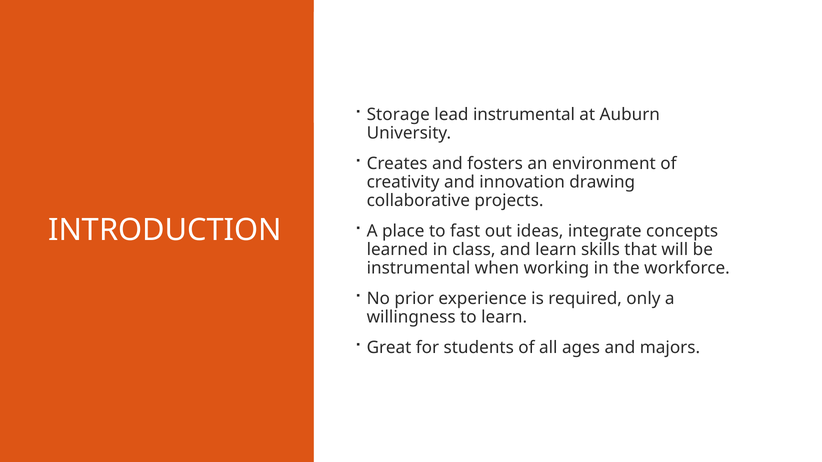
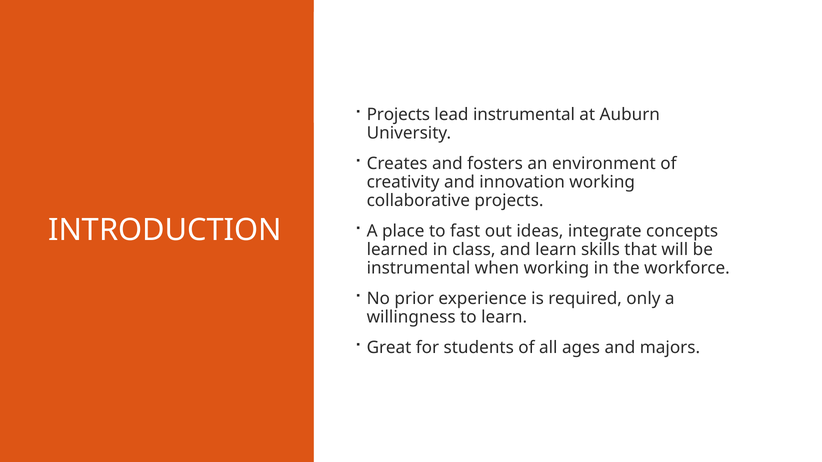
Storage: Storage -> Projects (398, 115)
innovation drawing: drawing -> working (602, 182)
